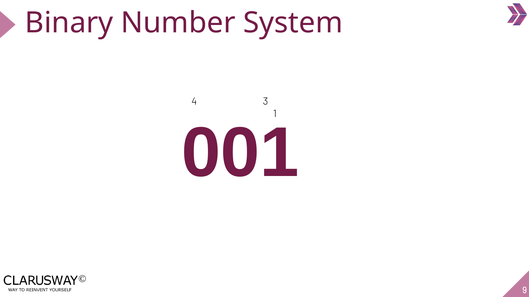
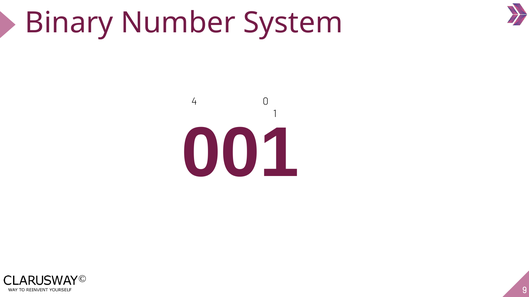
3: 3 -> 0 (266, 102)
